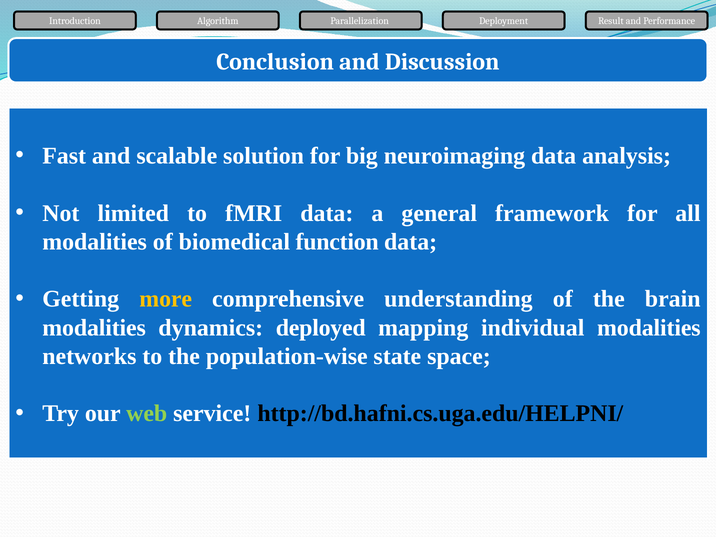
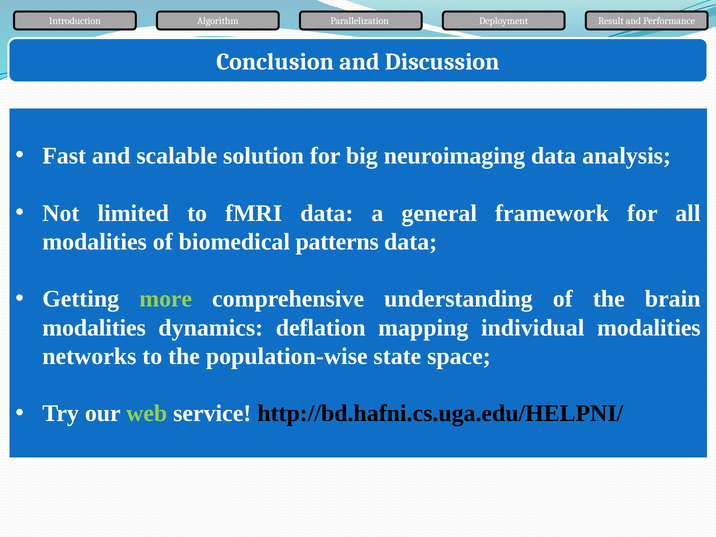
function: function -> patterns (337, 242)
more colour: yellow -> light green (166, 299)
deployed: deployed -> deflation (321, 328)
